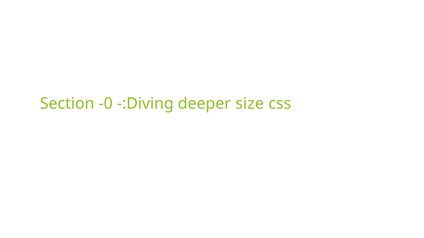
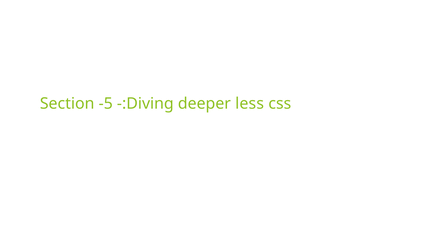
-0: -0 -> -5 (106, 104)
size: size -> less (250, 104)
